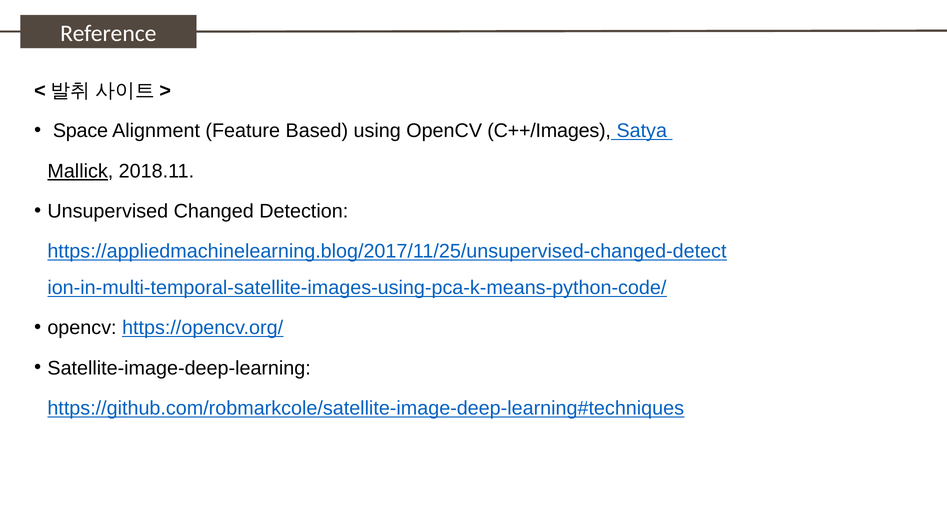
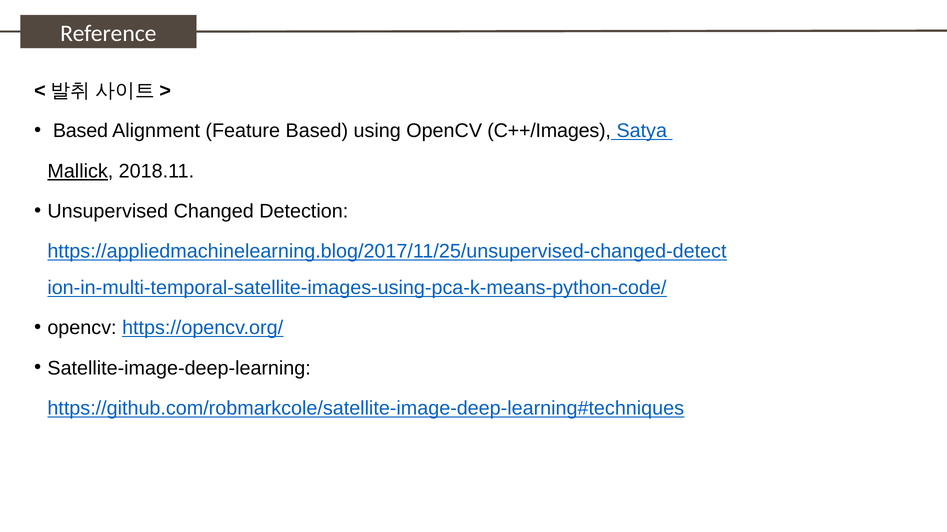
Space: Space -> Based (80, 131)
